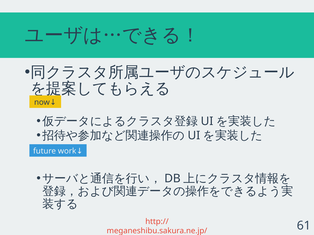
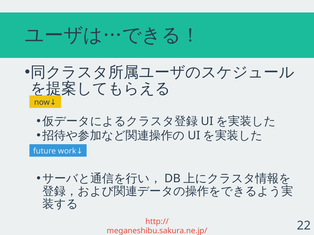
61: 61 -> 22 (304, 226)
